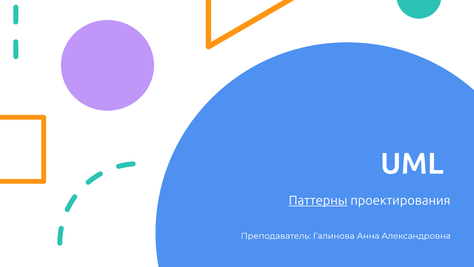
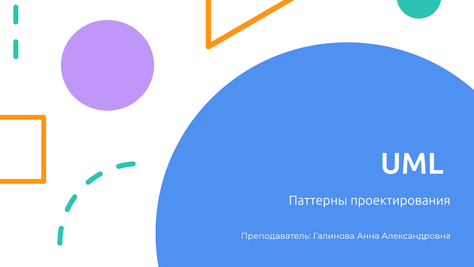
Паттерны underline: present -> none (318, 200)
